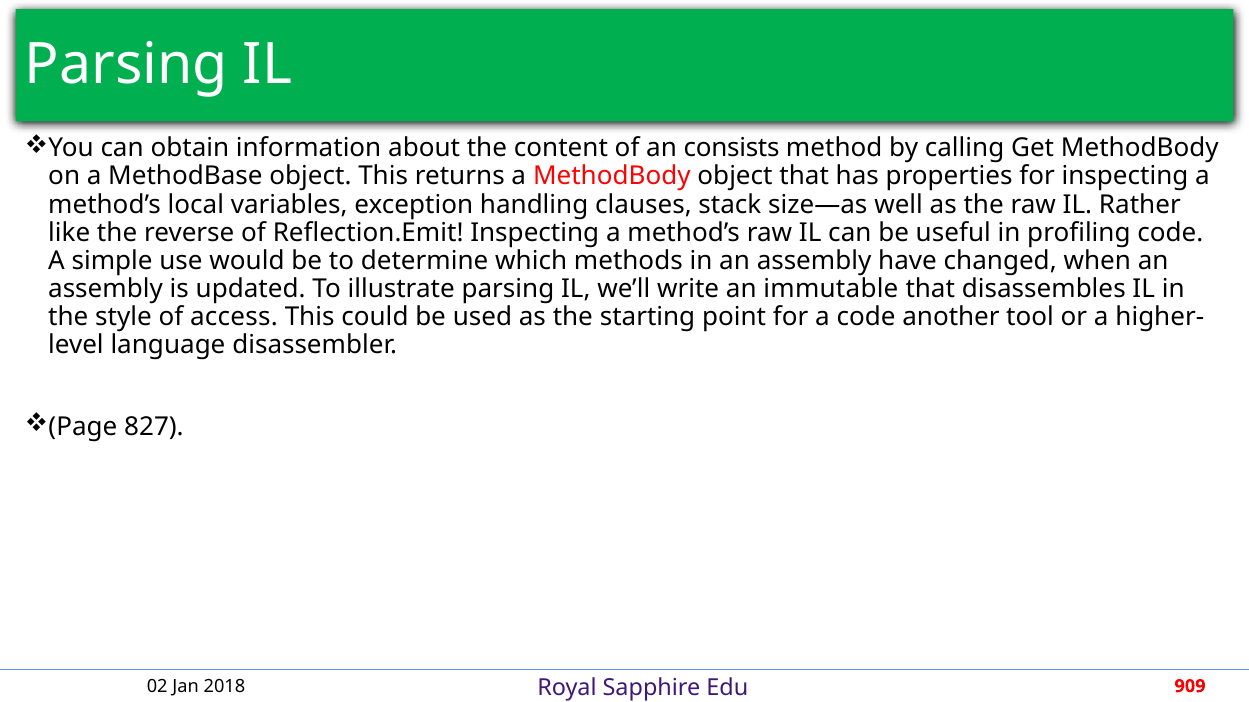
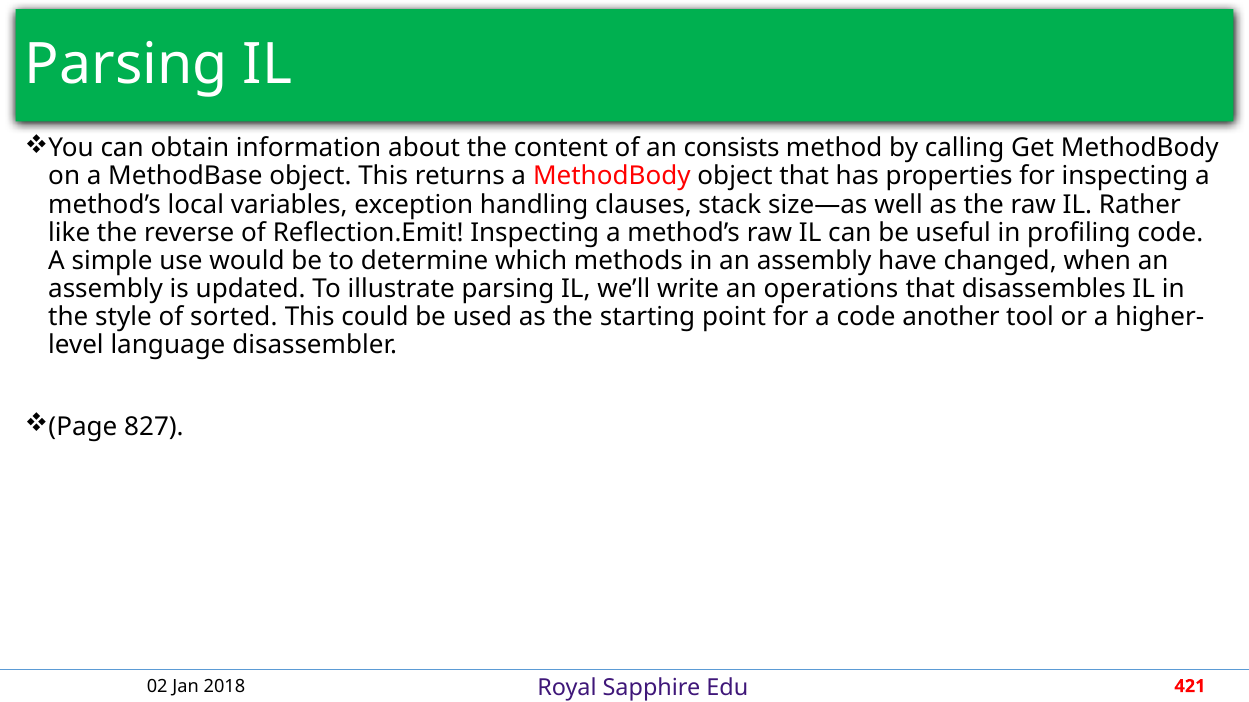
immutable: immutable -> operations (831, 289)
access: access -> sorted (234, 317)
909: 909 -> 421 (1190, 687)
